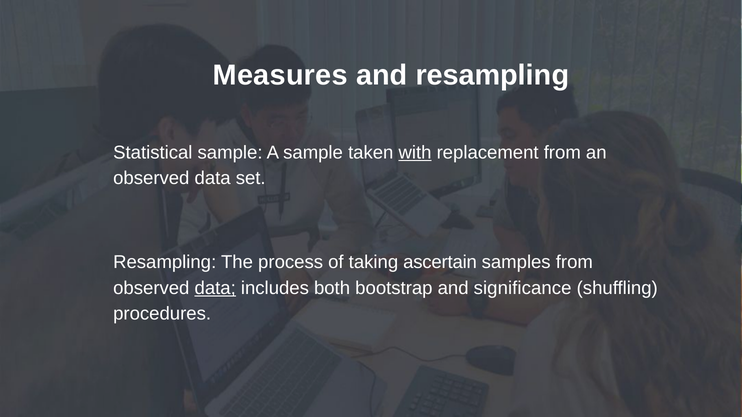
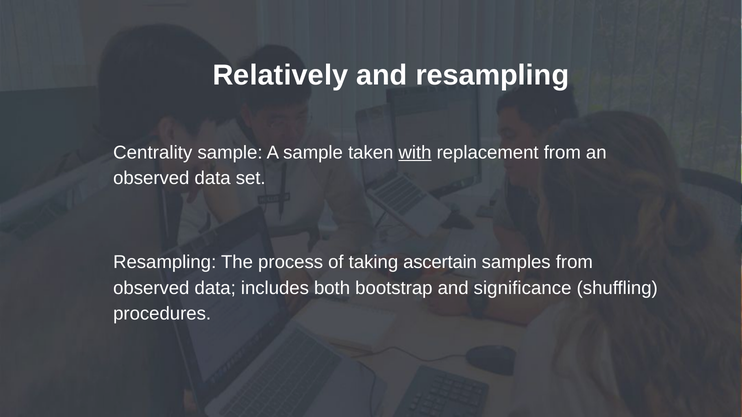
Measures: Measures -> Relatively (280, 75)
Statistical: Statistical -> Centrality (153, 153)
data underline: present -> none (215, 288)
